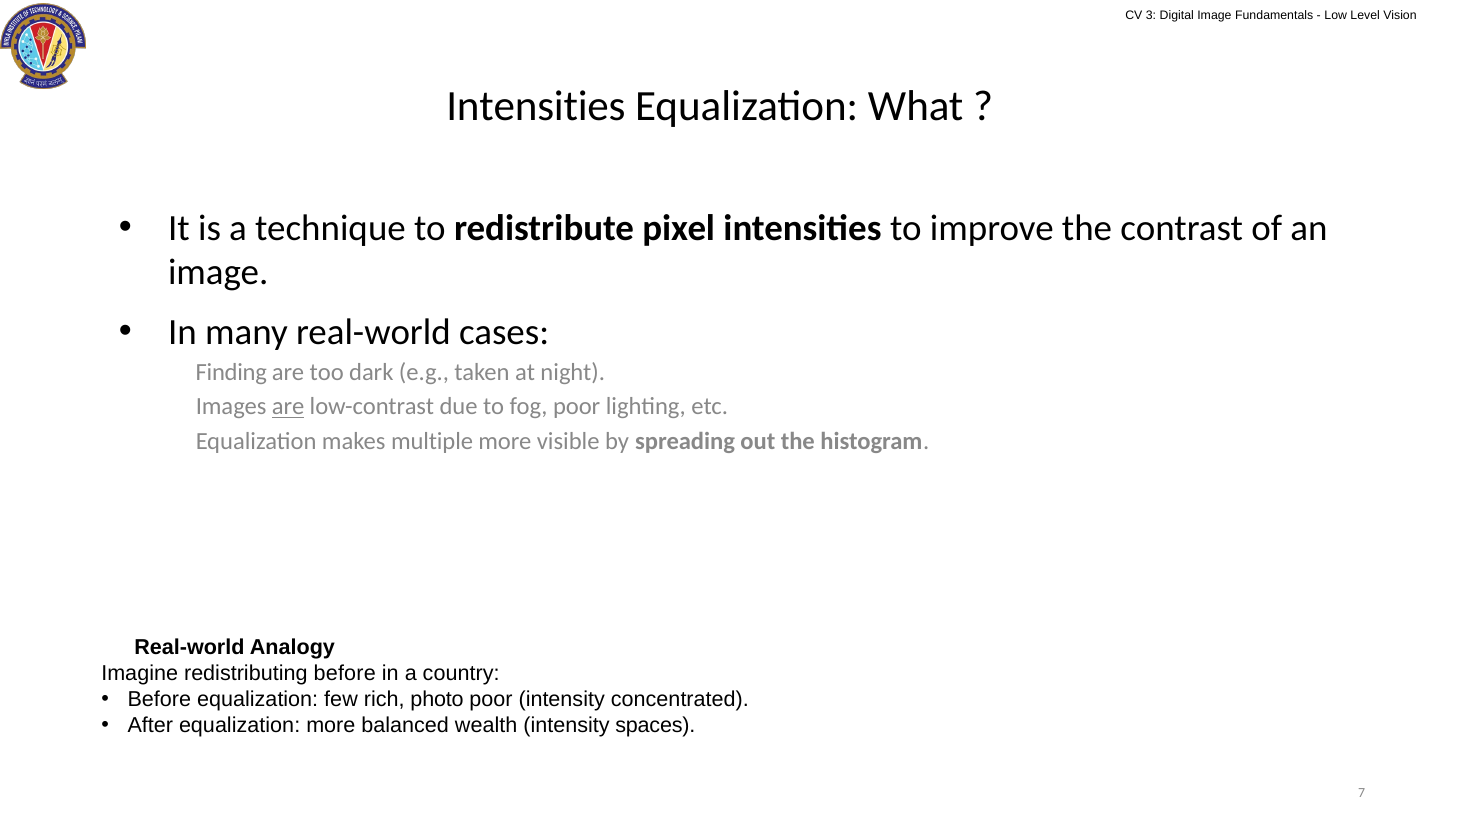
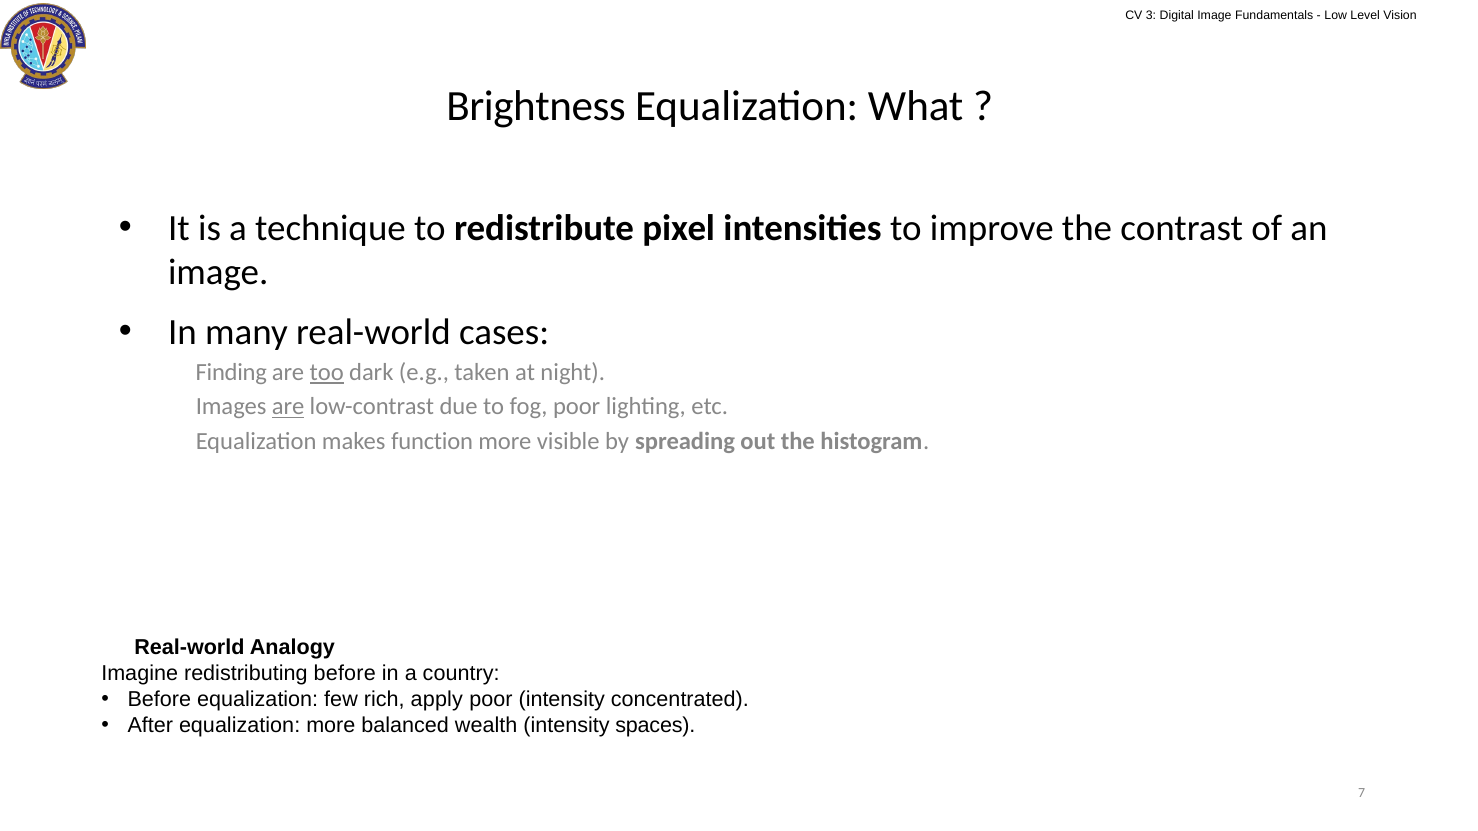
Intensities: Intensities -> Brightness (536, 106)
too underline: none -> present (327, 373)
multiple: multiple -> function (432, 441)
photo: photo -> apply (437, 700)
